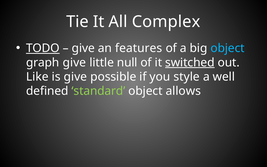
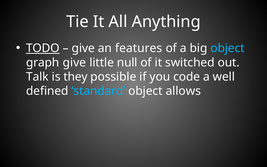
Complex: Complex -> Anything (166, 22)
switched underline: present -> none (190, 62)
Like: Like -> Talk (37, 77)
is give: give -> they (75, 77)
style: style -> code (187, 77)
standard colour: light green -> light blue (98, 91)
